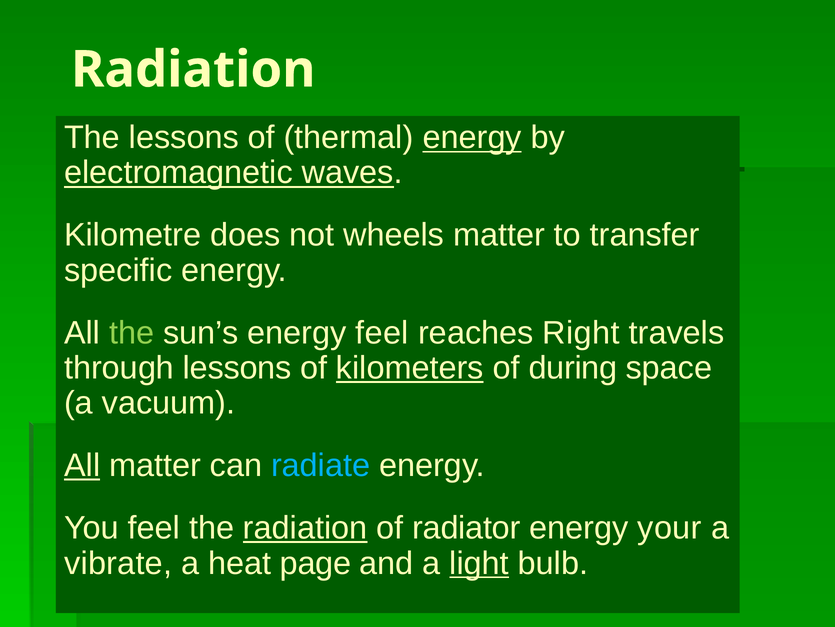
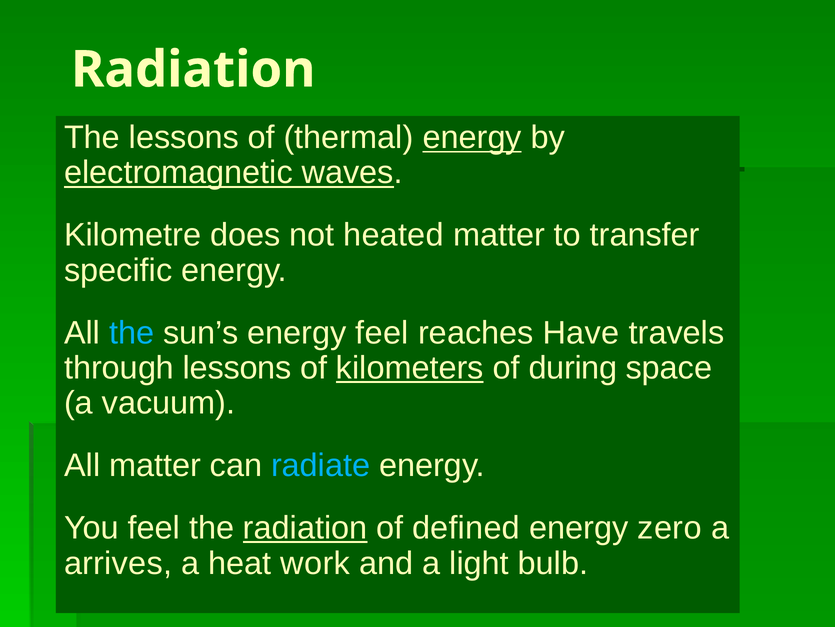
wheels: wheels -> heated (394, 235)
the colour: light green -> light blue (132, 332)
Right: Right -> Have (581, 332)
All underline: present -> none (82, 465)
radiator: radiator -> defined (466, 528)
your: your -> zero (670, 528)
vibrate: vibrate -> arrives (118, 563)
page: page -> work (315, 563)
light underline: present -> none (479, 563)
